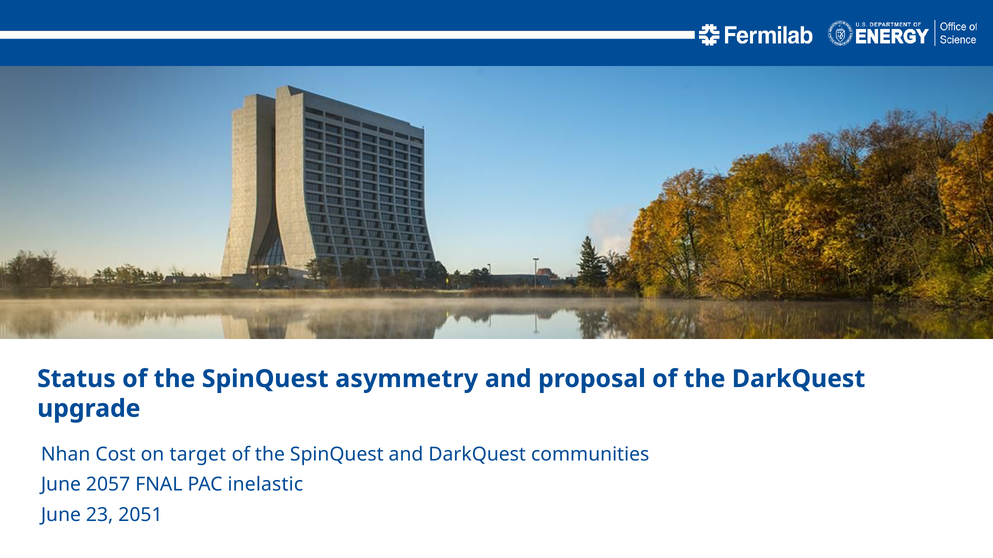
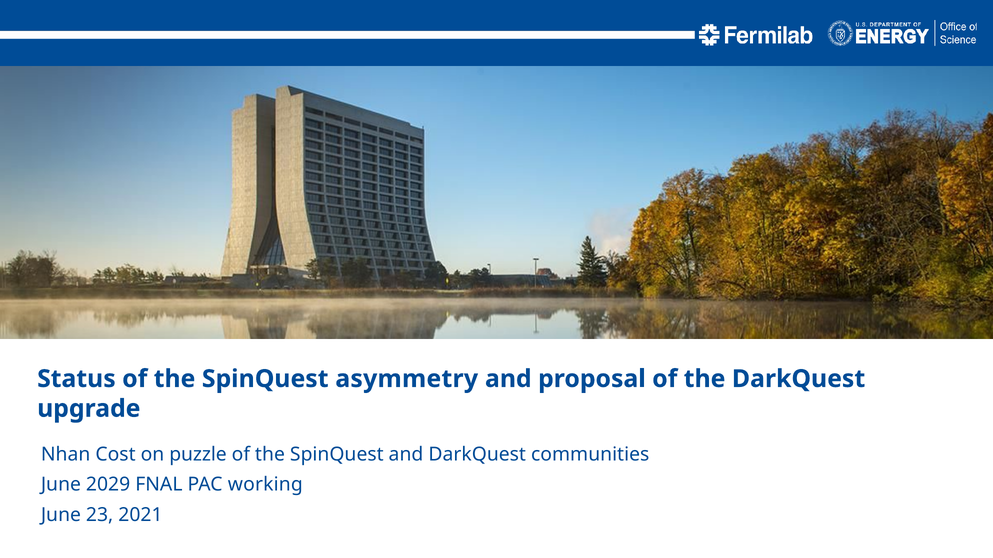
target: target -> puzzle (198, 455)
2057: 2057 -> 2029 (108, 485)
inelastic: inelastic -> working (265, 485)
2051: 2051 -> 2021 (140, 516)
